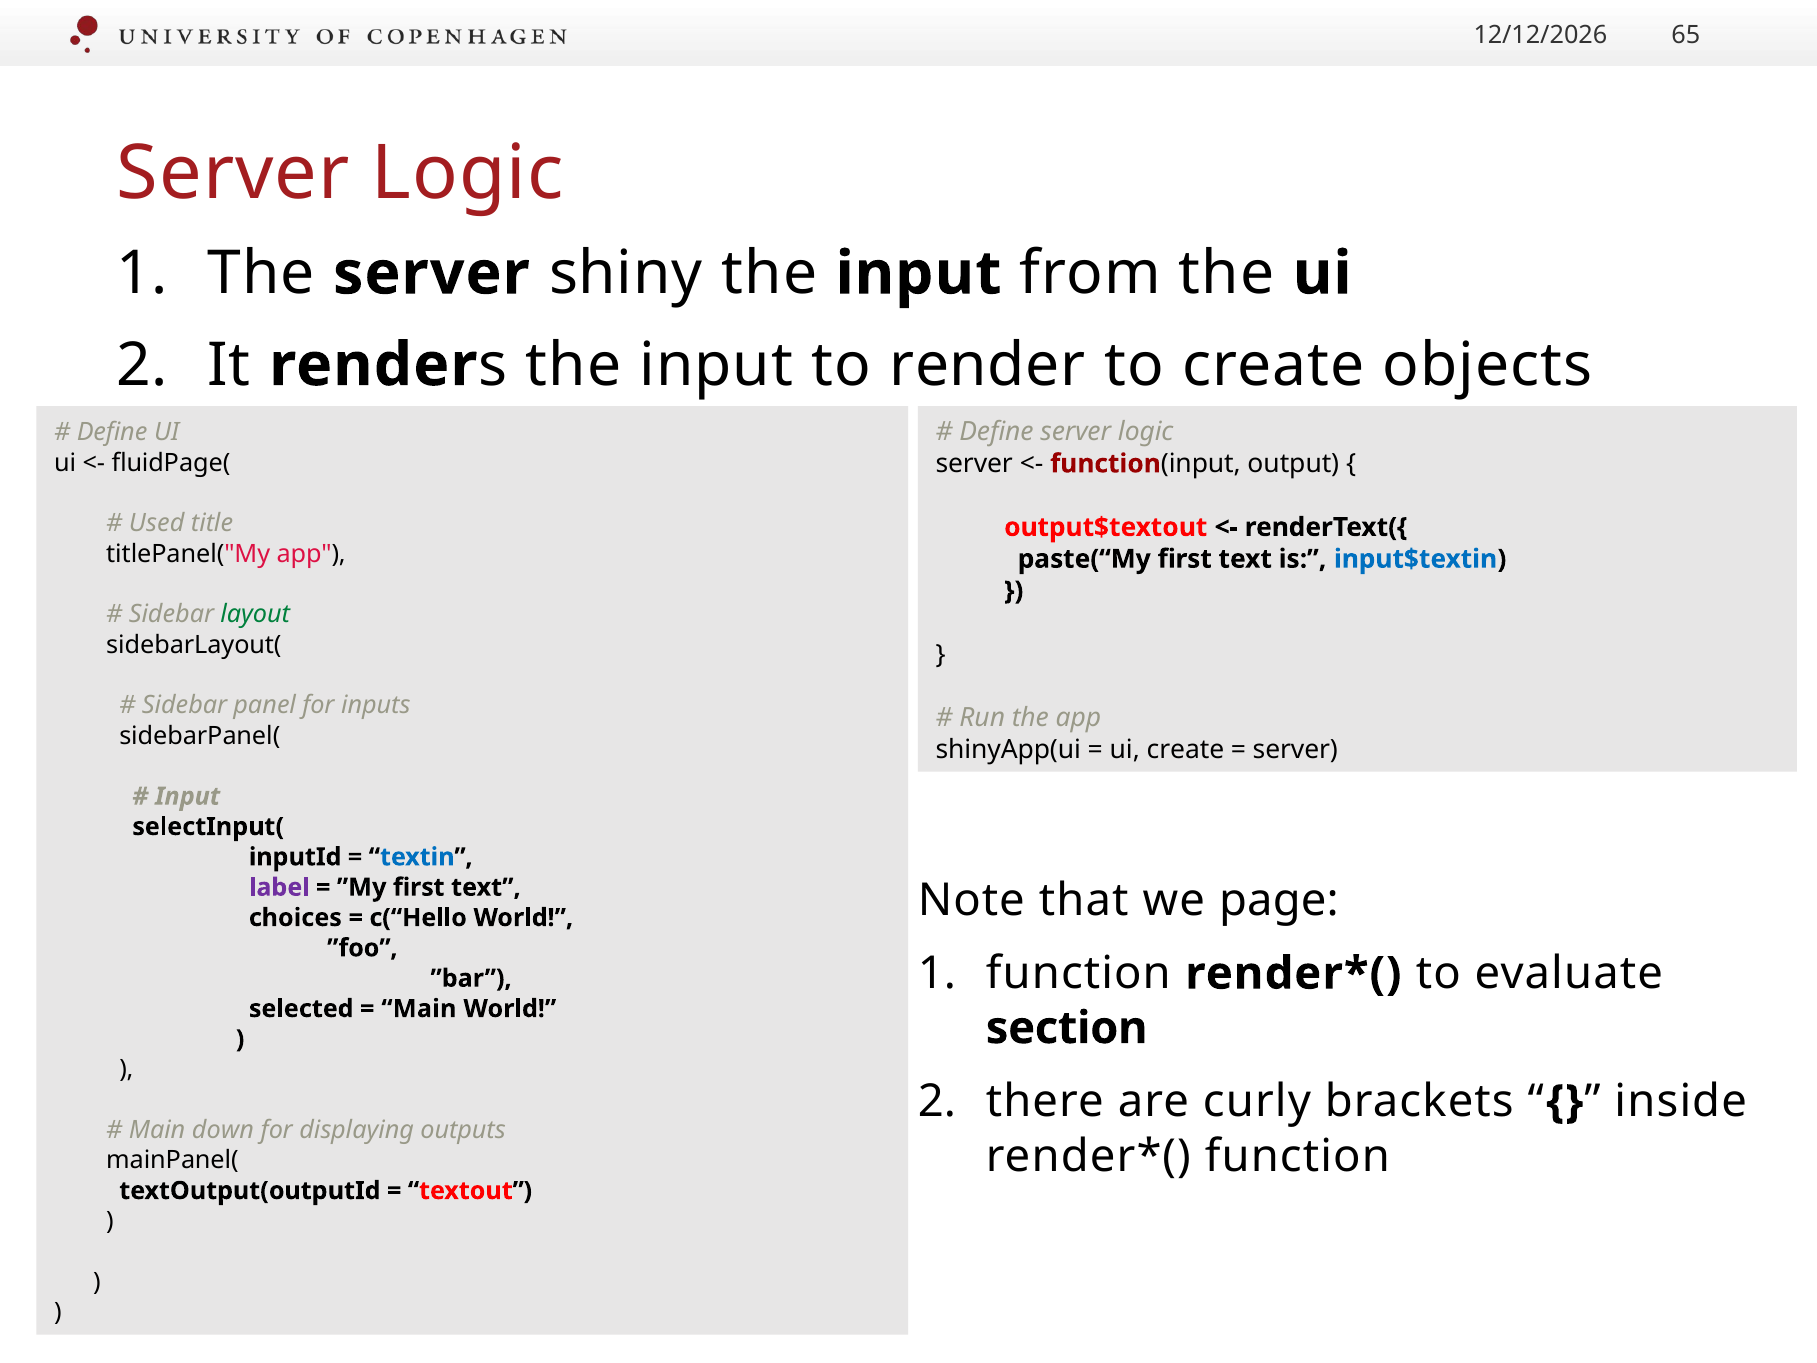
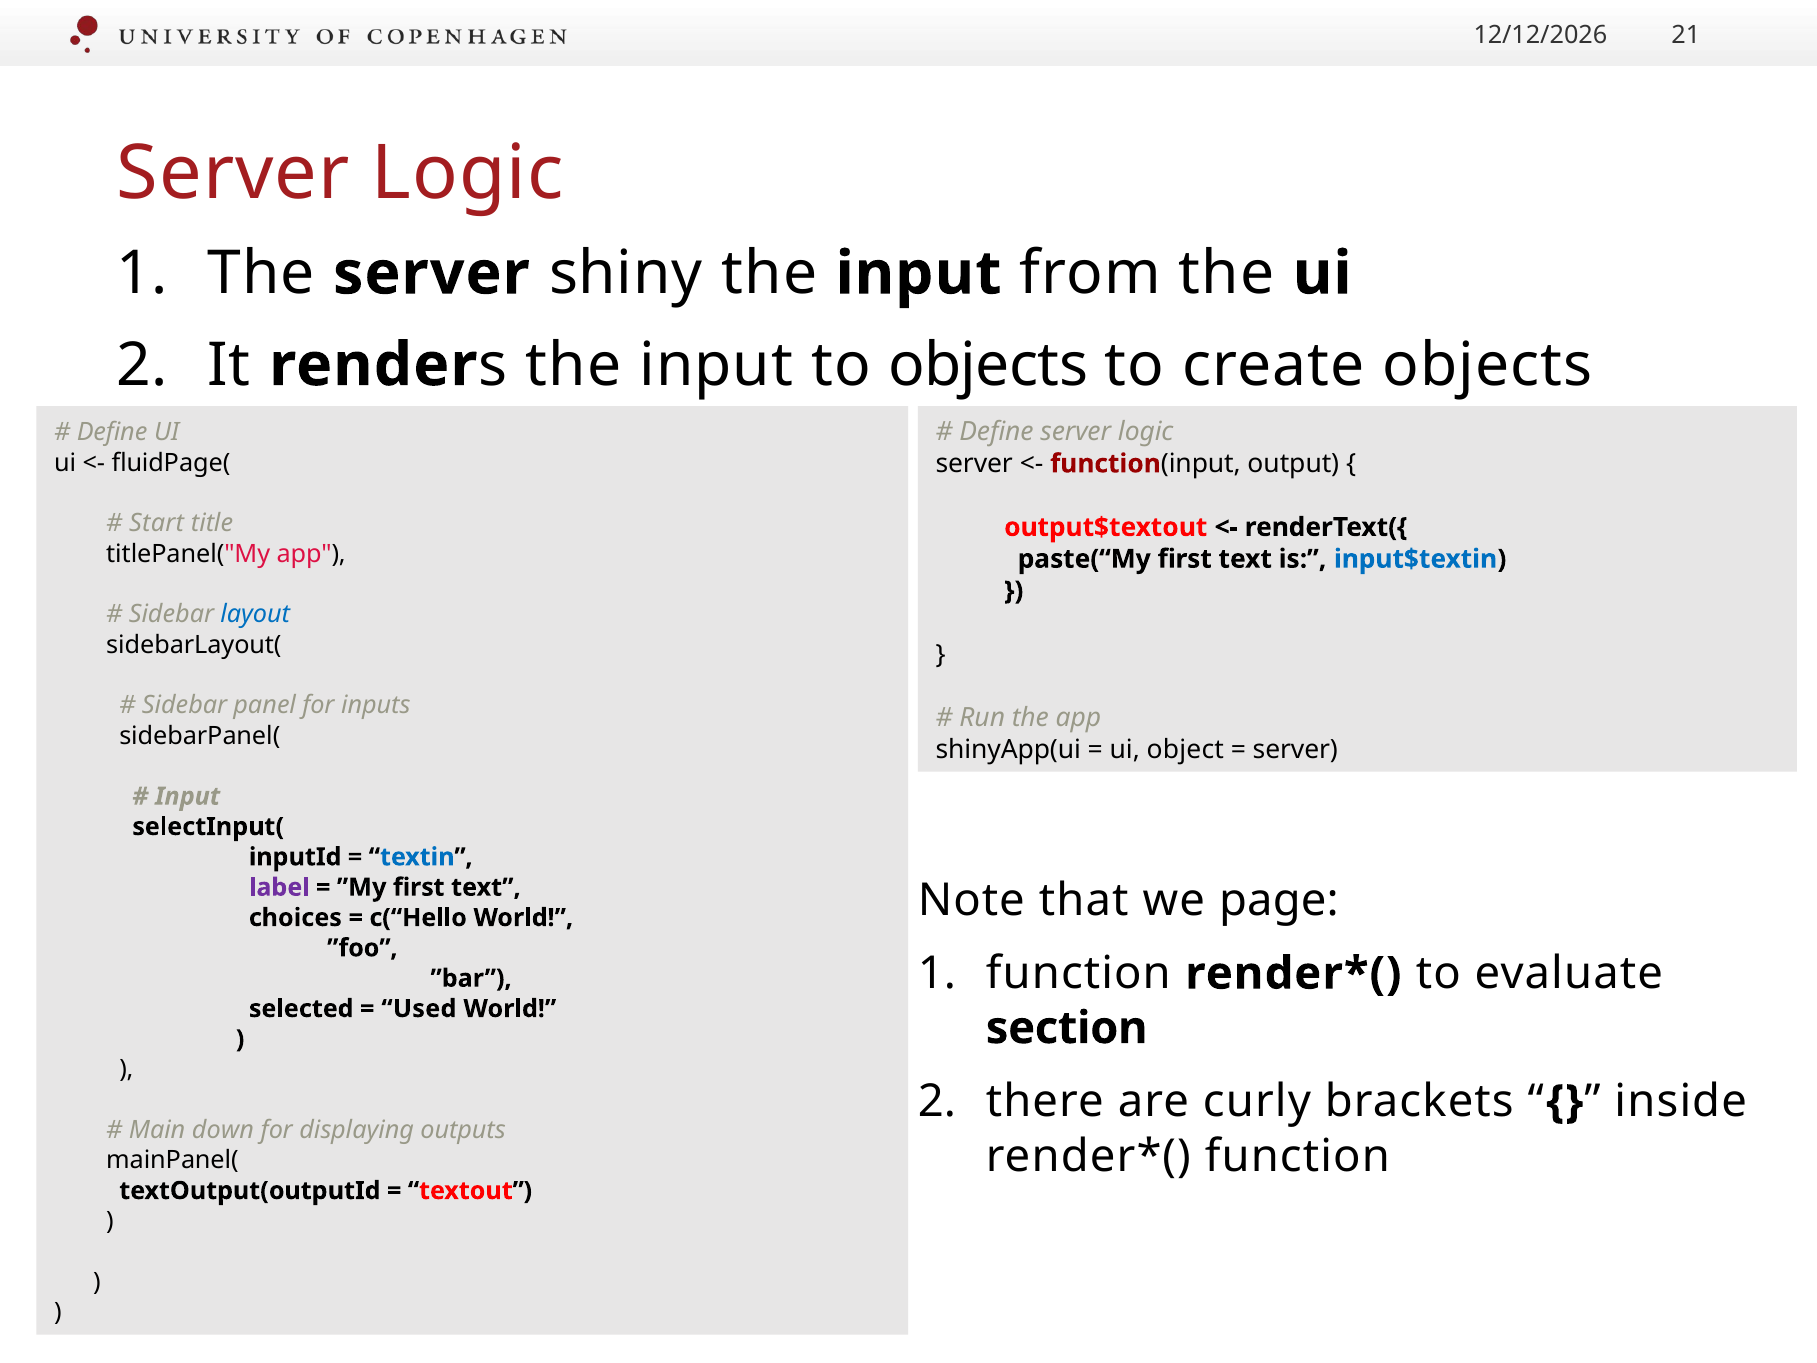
65: 65 -> 21 (1686, 35)
to render: render -> objects (988, 365)
Used: Used -> Start (157, 523)
layout colour: green -> blue (255, 614)
ui create: create -> object (1185, 749)
Main: Main -> Used (419, 1009)
